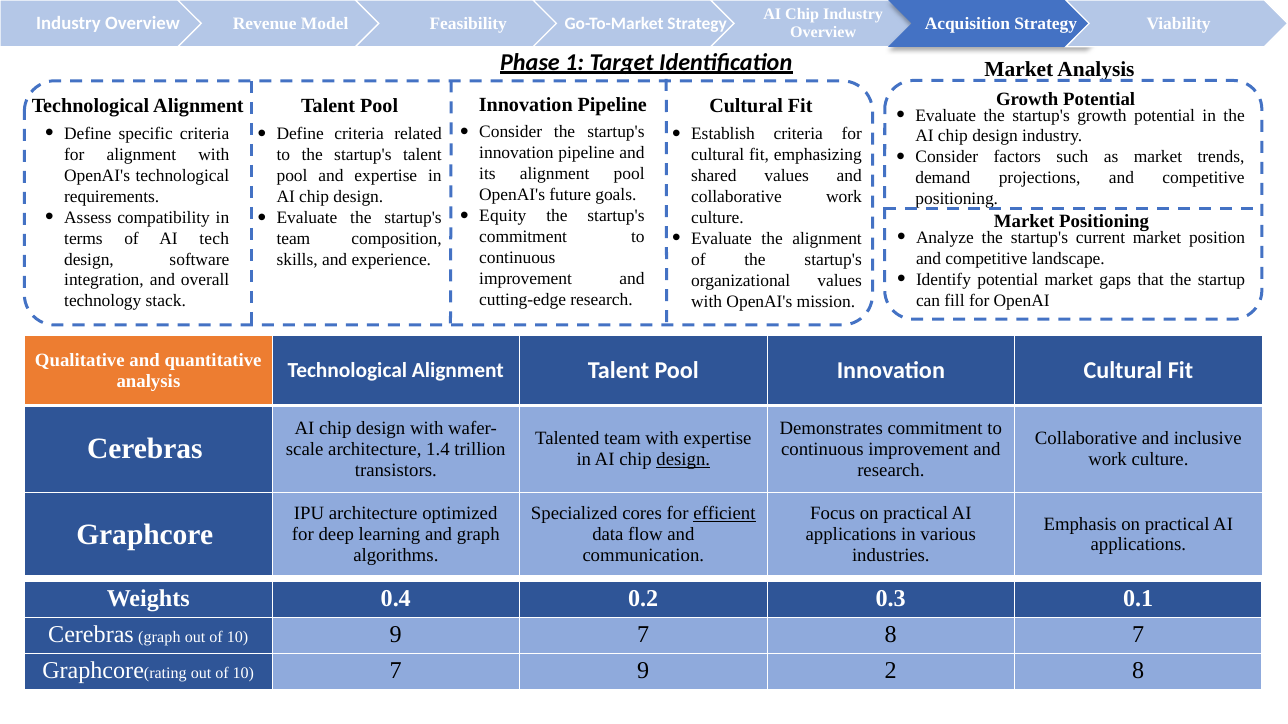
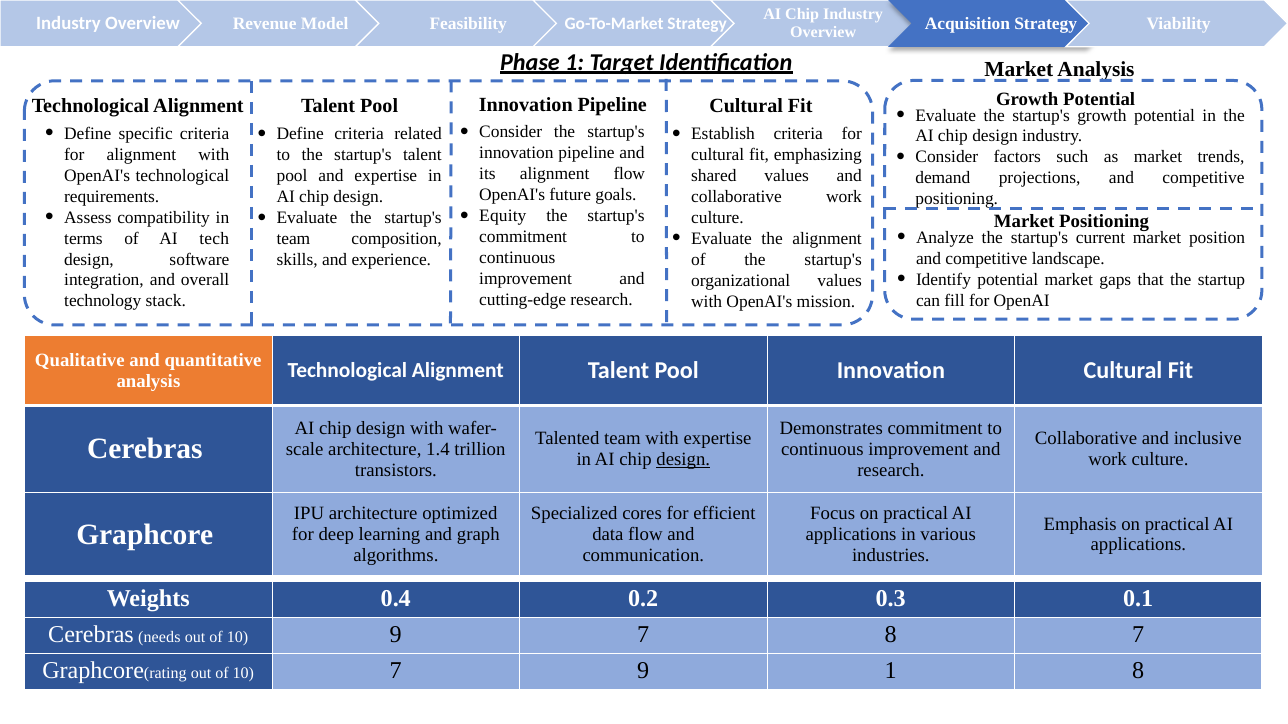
alignment pool: pool -> flow (629, 174)
efficient underline: present -> none (724, 514)
Cerebras graph: graph -> needs (159, 638)
9 2: 2 -> 1 (891, 671)
